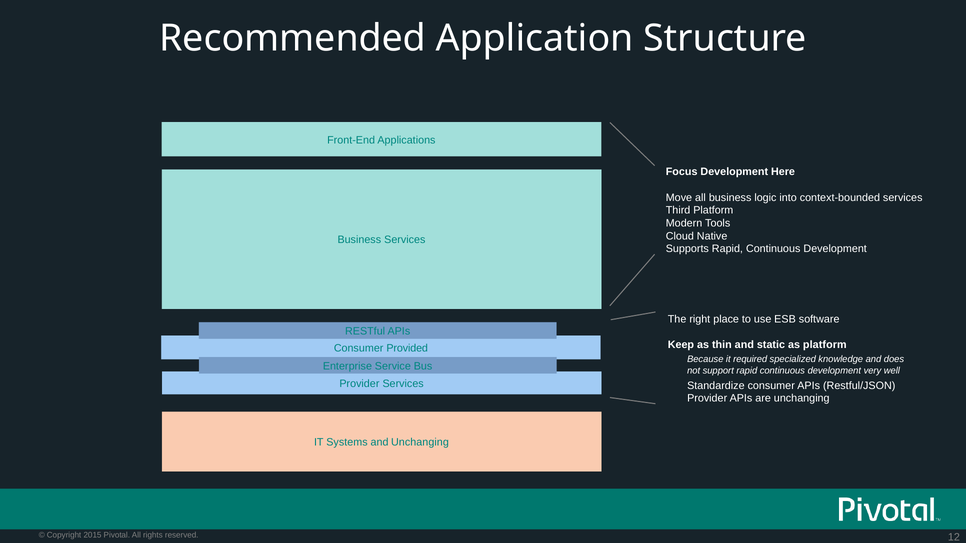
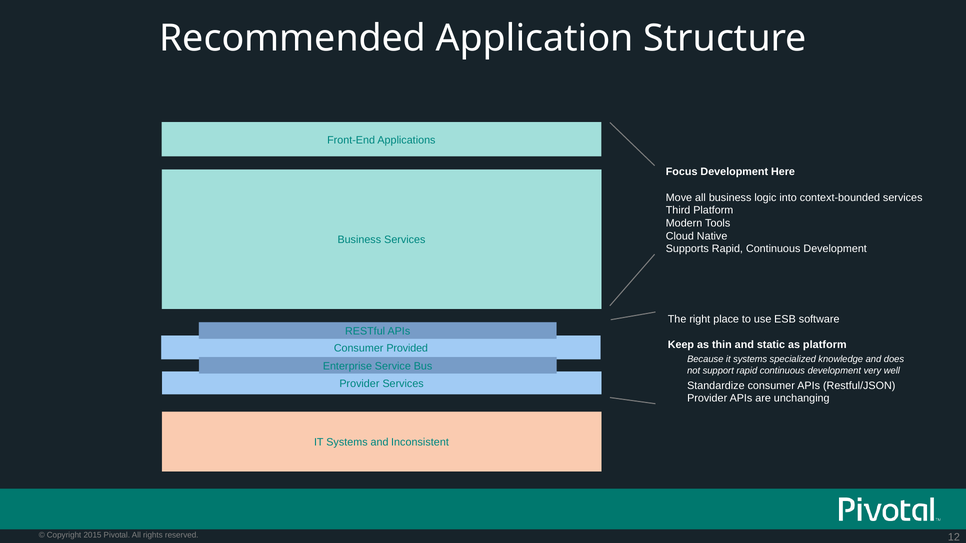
Because it required: required -> systems (750, 360)
and Unchanging: Unchanging -> Inconsistent (420, 443)
